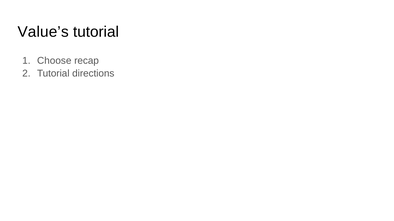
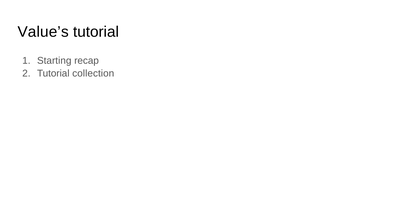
Choose: Choose -> Starting (54, 61)
directions: directions -> collection (93, 74)
